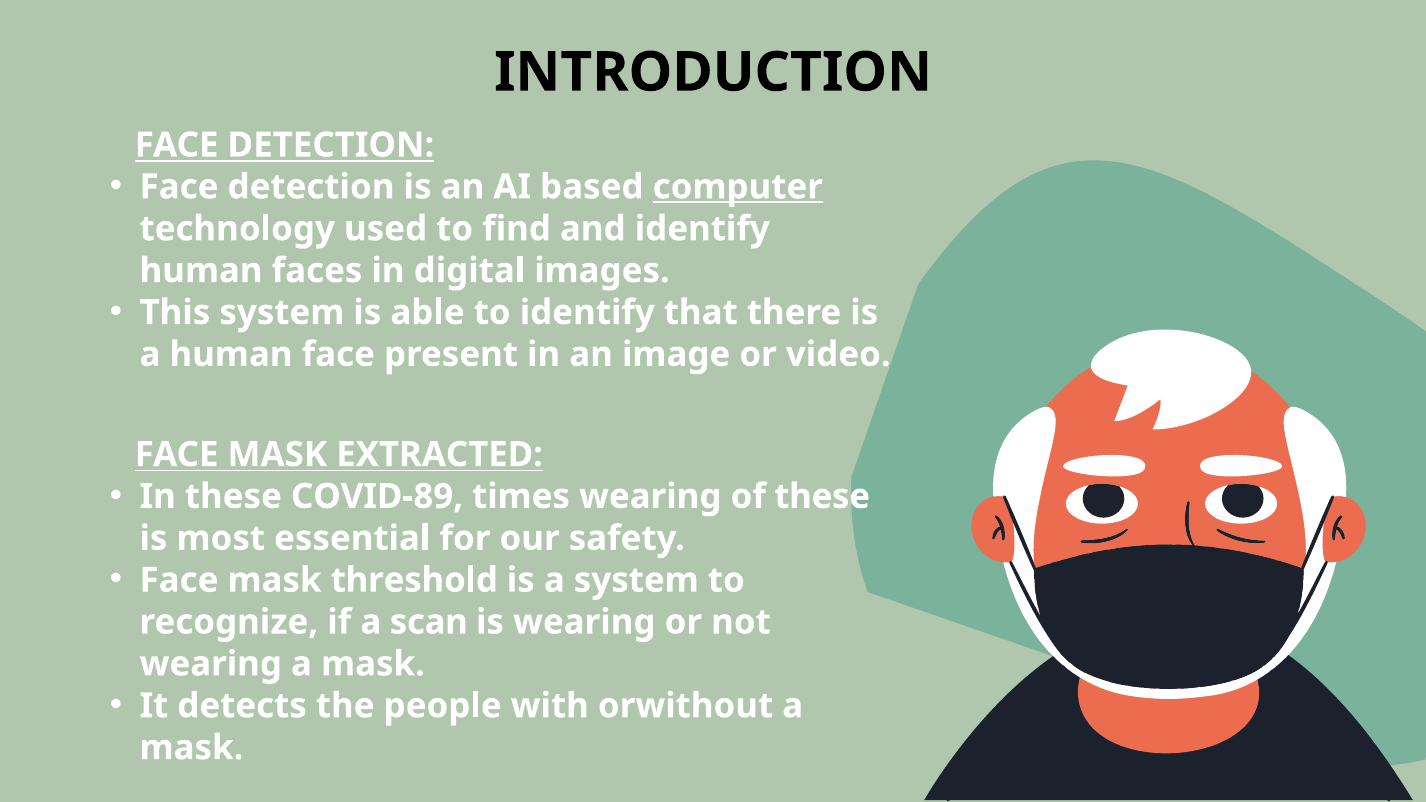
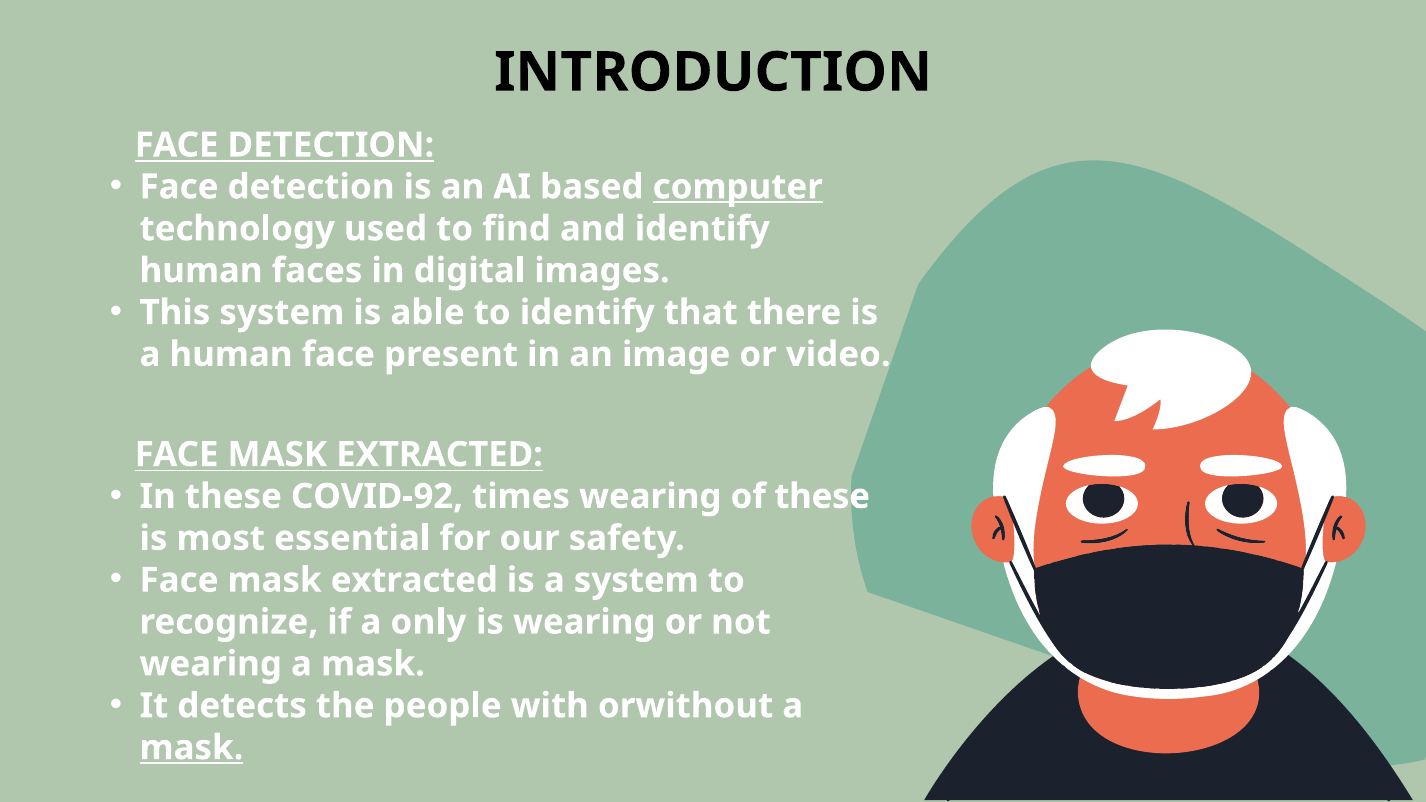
COVID-89: COVID-89 -> COVID-92 (377, 497)
threshold: threshold -> extracted (414, 580)
scan: scan -> only (428, 622)
mask underline: none -> present (191, 748)
